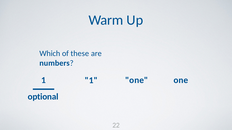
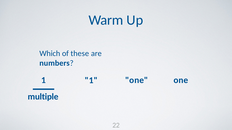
optional: optional -> multiple (43, 97)
